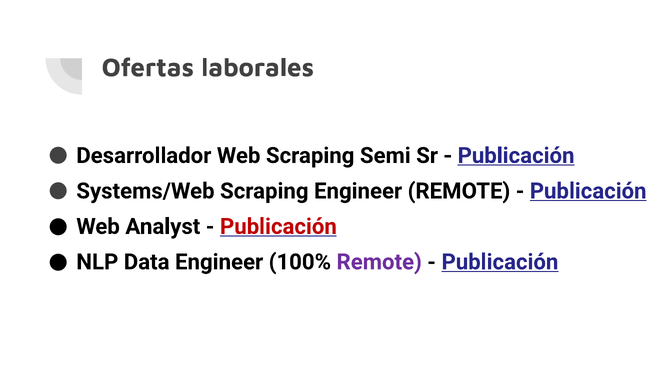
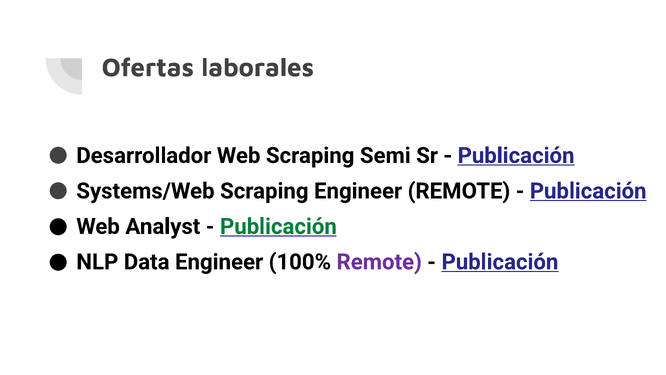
Publicación colour: red -> green (278, 226)
